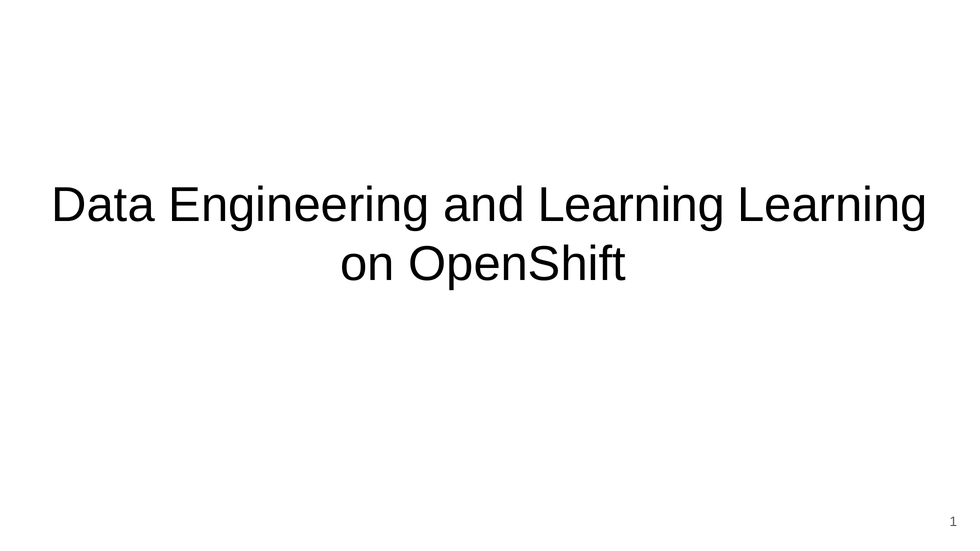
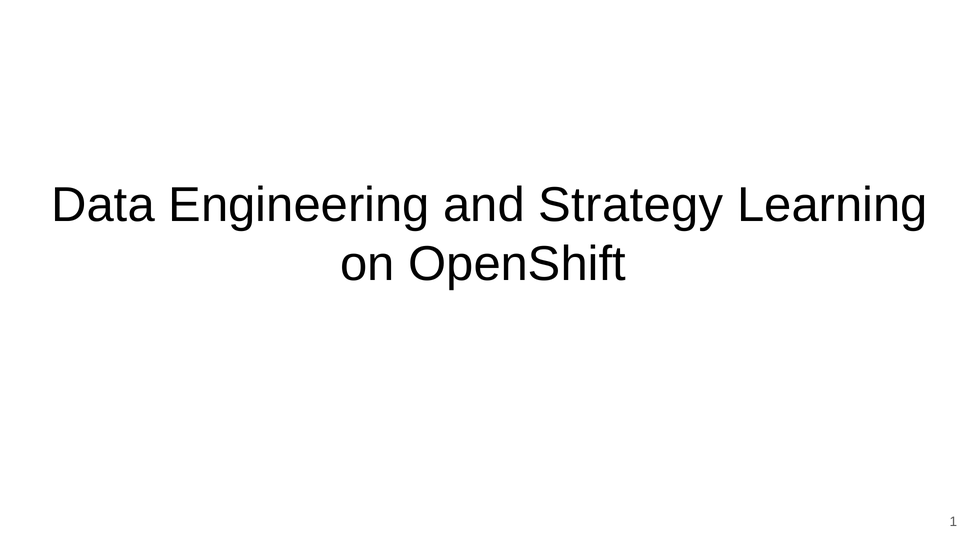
and Learning: Learning -> Strategy (631, 205)
